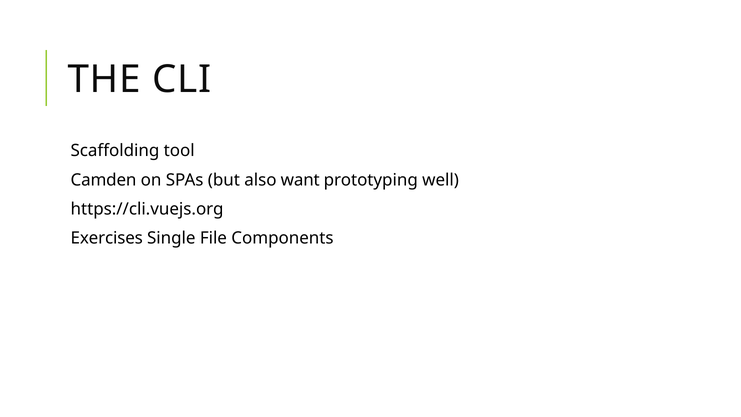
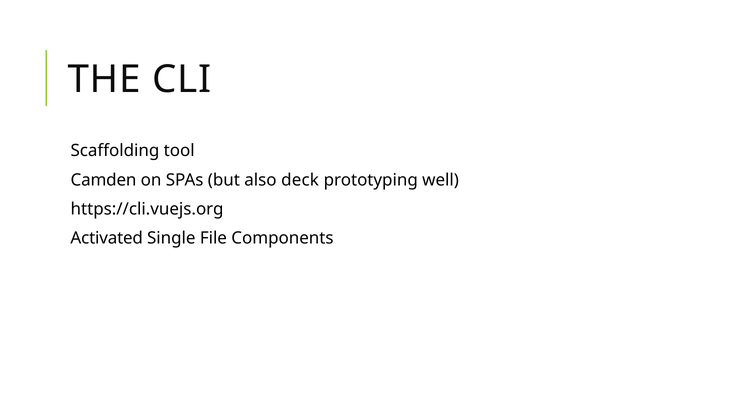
want: want -> deck (300, 180)
Exercises: Exercises -> Activated (107, 238)
